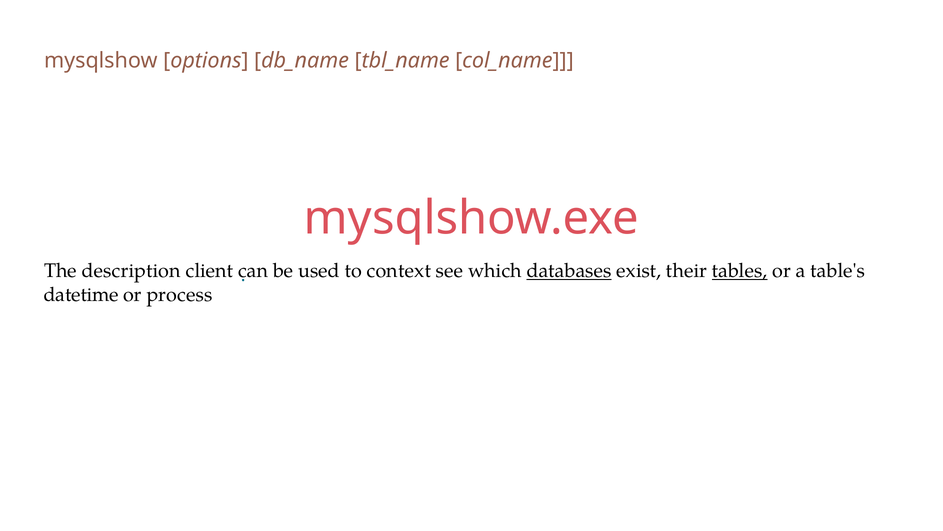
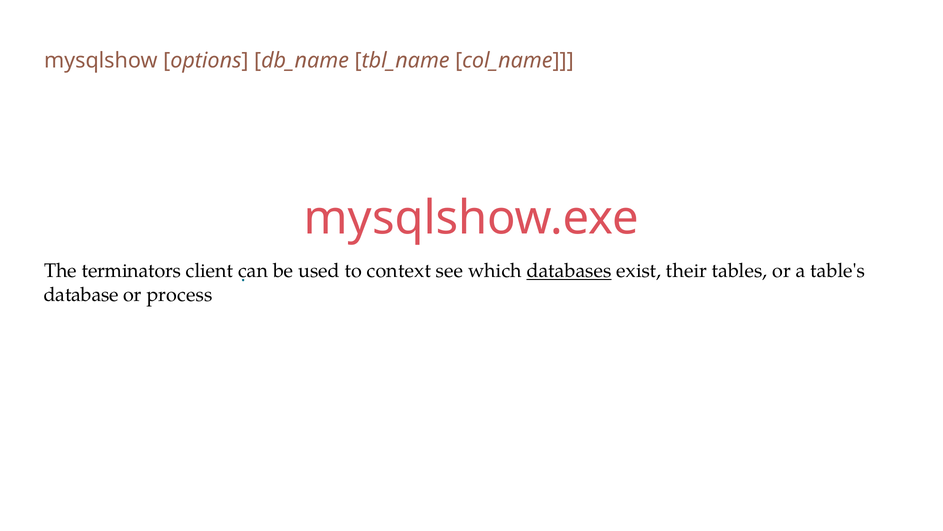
description: description -> terminators (131, 271)
tables underline: present -> none (740, 271)
datetime: datetime -> database (81, 294)
